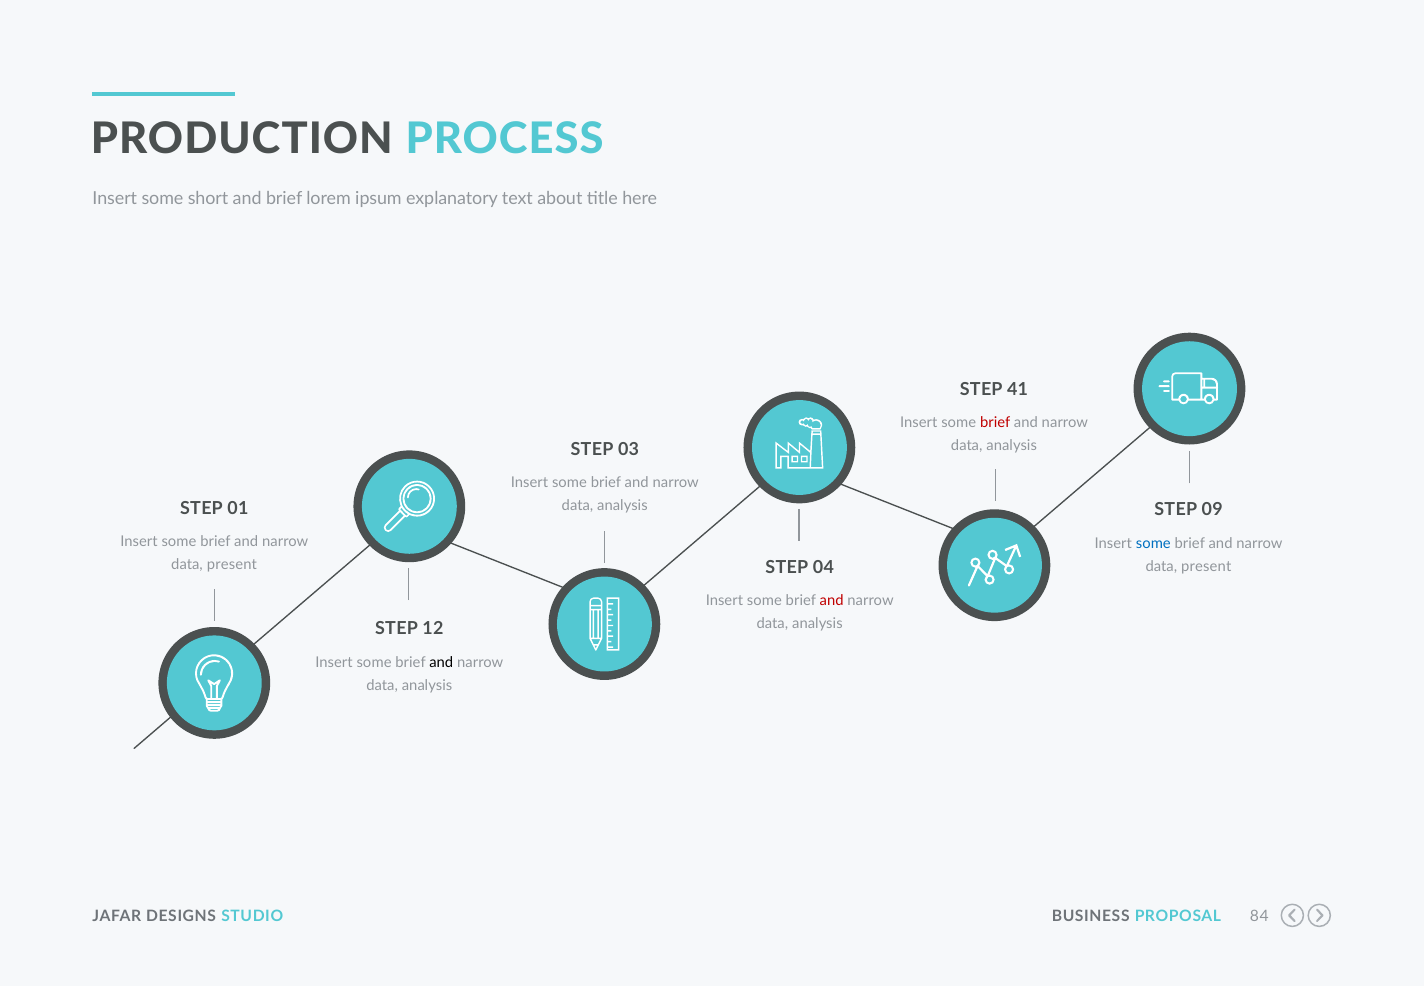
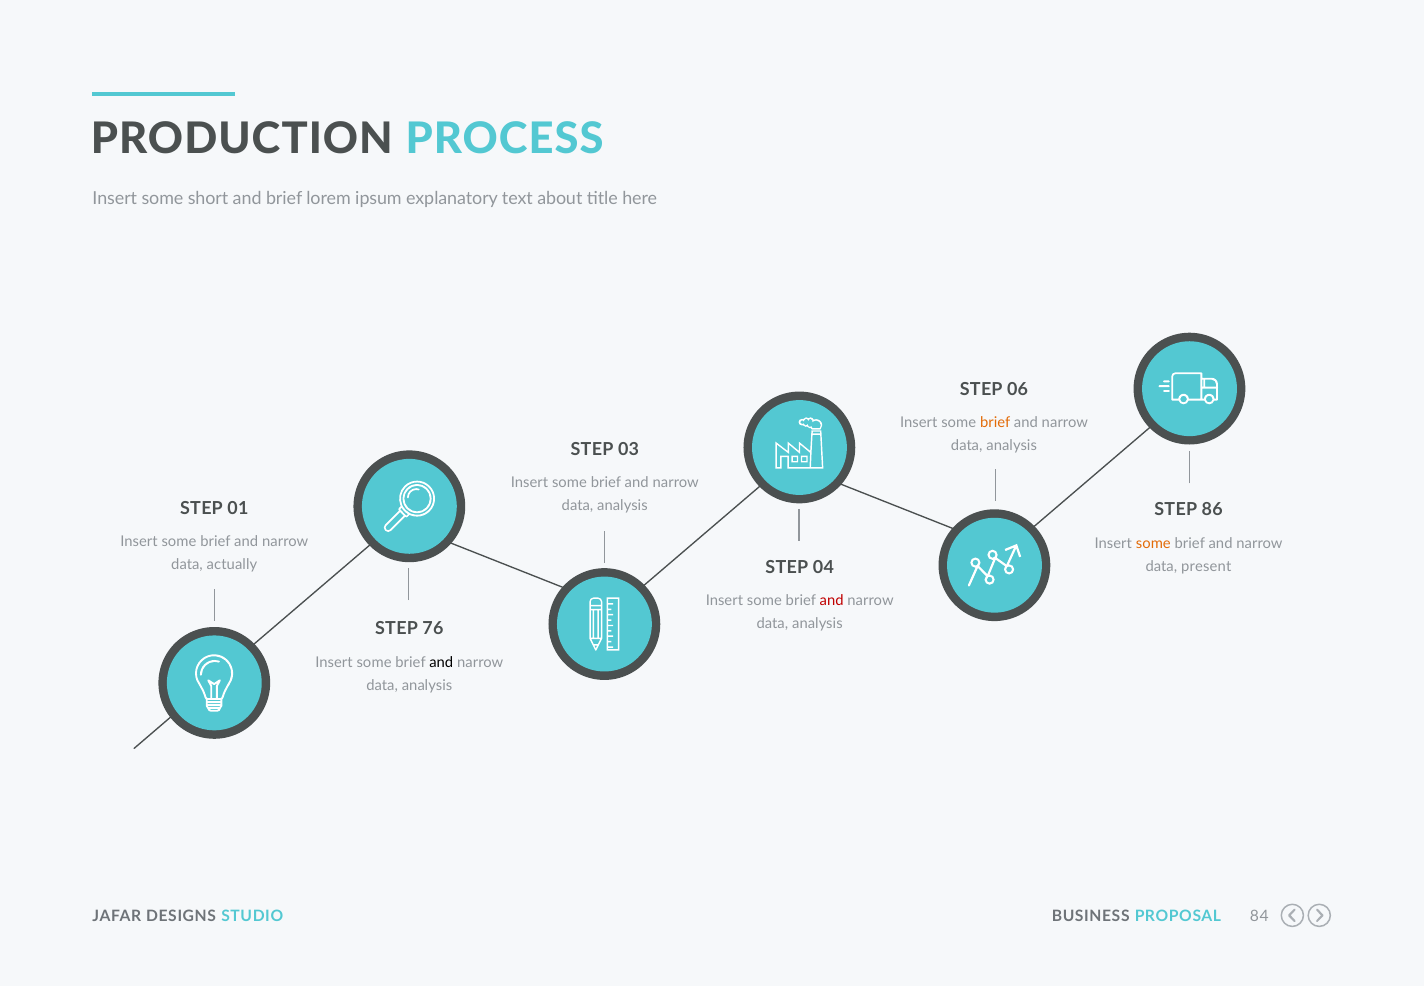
41: 41 -> 06 (1018, 389)
brief colour: red -> orange (995, 423)
09: 09 -> 86 (1212, 510)
some colour: blue -> orange (1153, 543)
present: present -> actually (232, 565)
12: 12 -> 76 (433, 629)
